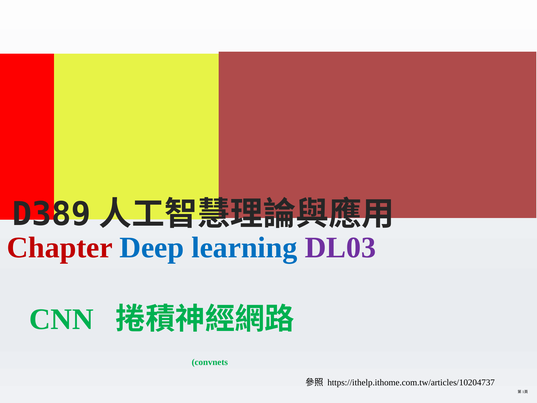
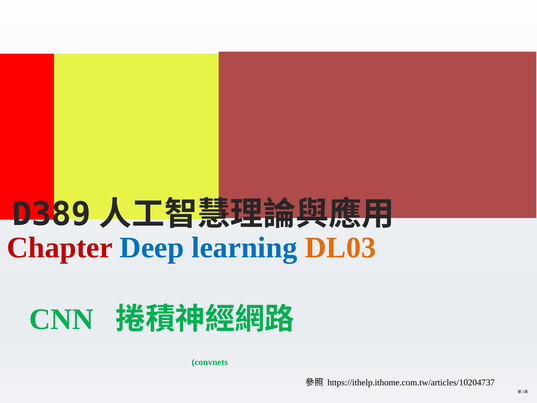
DL03 colour: purple -> orange (340, 248)
